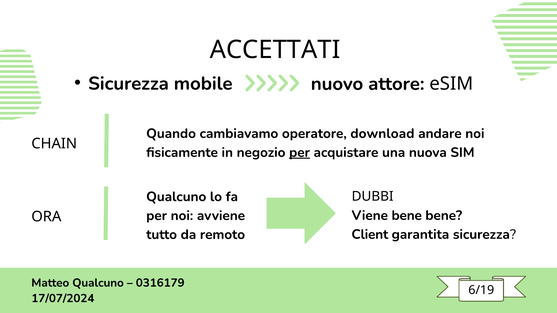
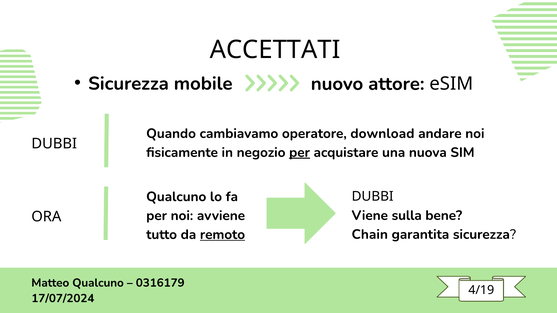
CHAIN: CHAIN -> DUBBI (54, 144)
Viene bene: bene -> sulla (407, 216)
Client: Client -> Chain (370, 235)
remoto underline: none -> present (222, 235)
6/19: 6/19 -> 4/19 (481, 290)
